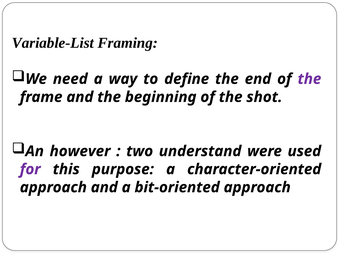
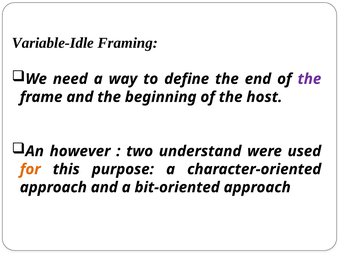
Variable-List: Variable-List -> Variable-Idle (53, 43)
shot: shot -> host (264, 97)
for colour: purple -> orange (30, 169)
